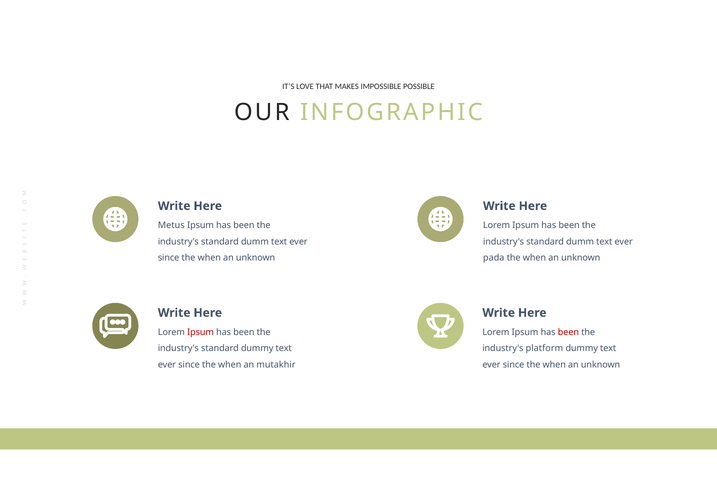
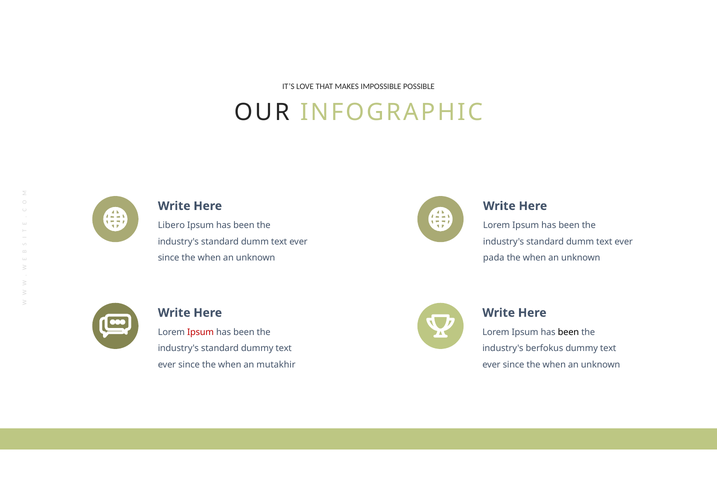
Metus: Metus -> Libero (171, 226)
been colour: red -> black (568, 333)
platform: platform -> berfokus (544, 349)
